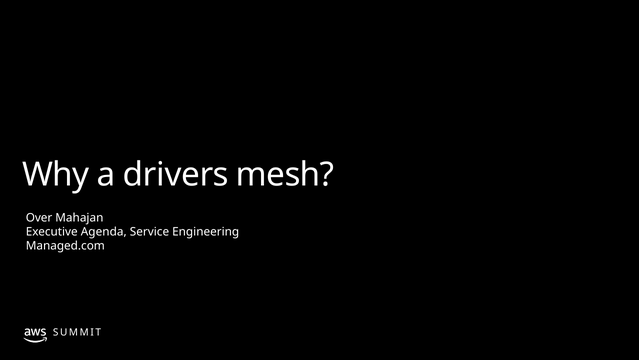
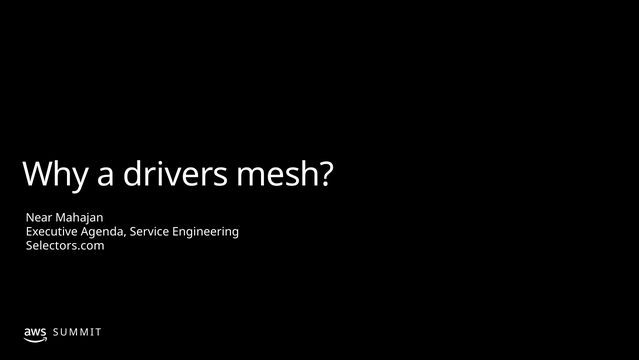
Over: Over -> Near (39, 217)
Managed.com: Managed.com -> Selectors.com (65, 246)
